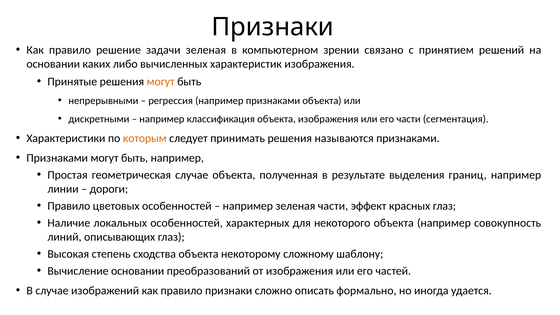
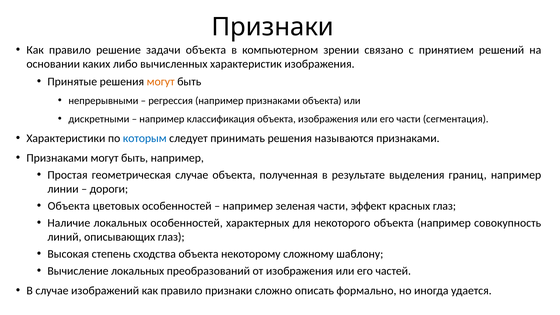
задачи зеленая: зеленая -> объекта (206, 50)
которым colour: orange -> blue (145, 138)
Правило: Правило -> Объекта (69, 206)
Вычисление основании: основании -> локальных (138, 271)
